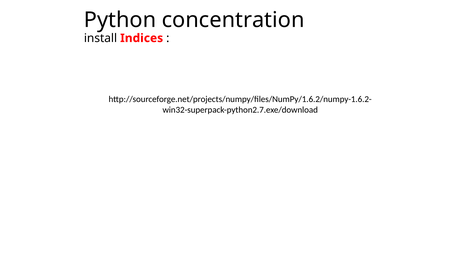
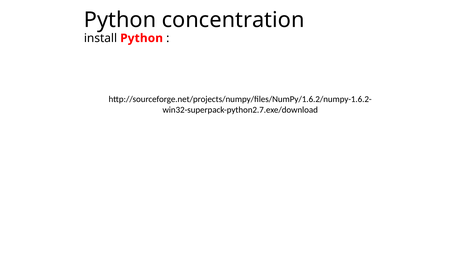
install Indices: Indices -> Python (142, 38)
